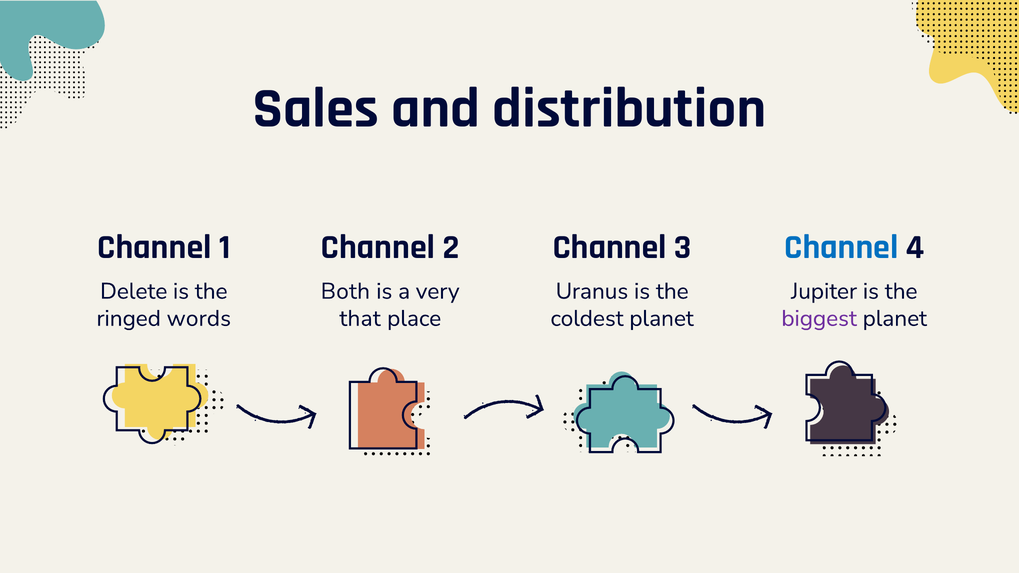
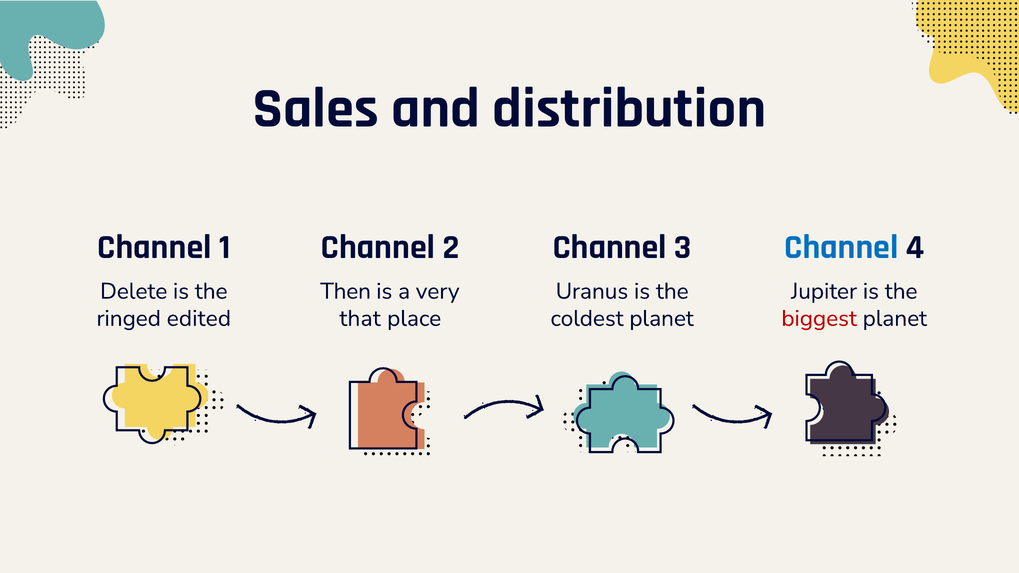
Both: Both -> Then (346, 291)
words: words -> edited (199, 318)
biggest colour: purple -> red (819, 318)
